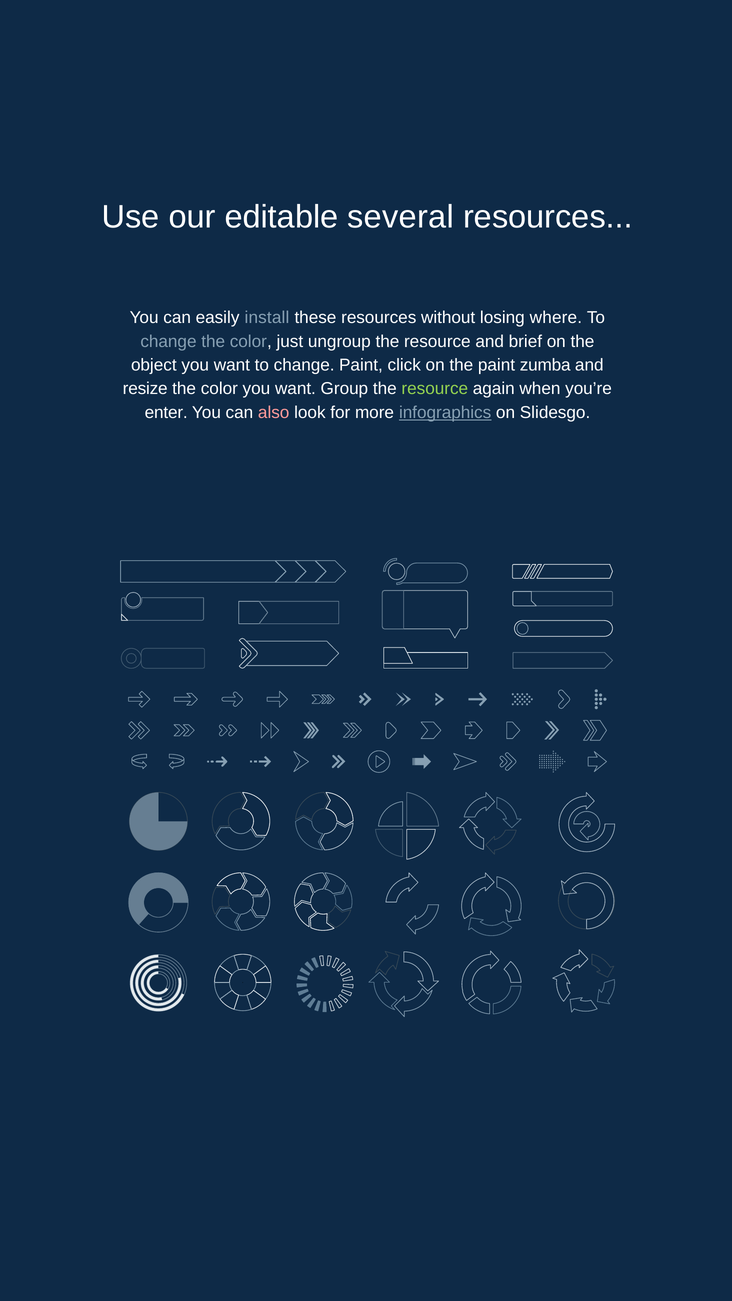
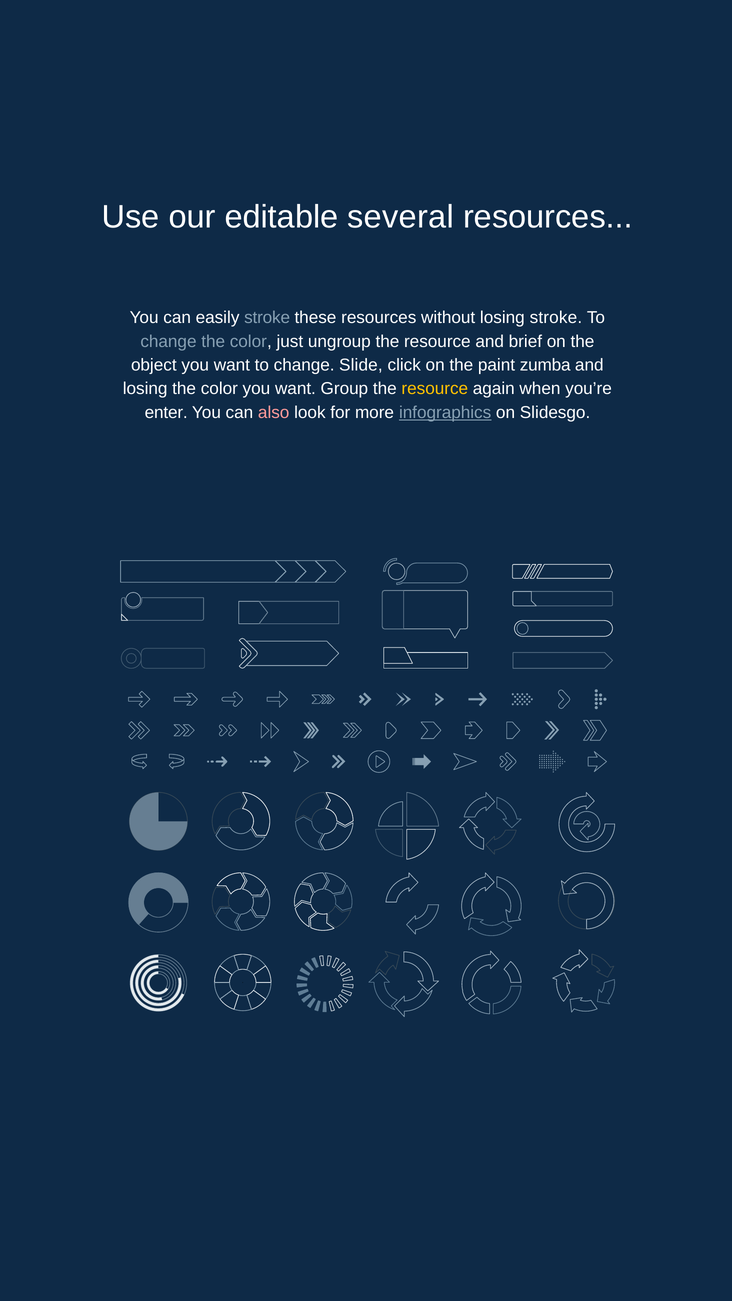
easily install: install -> stroke (267, 318)
losing where: where -> stroke (556, 318)
change Paint: Paint -> Slide (361, 365)
resize: resize -> losing (145, 389)
resource colour: light green -> yellow (435, 389)
